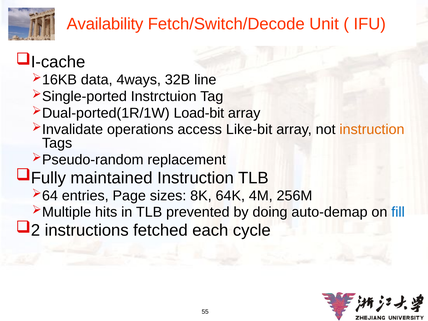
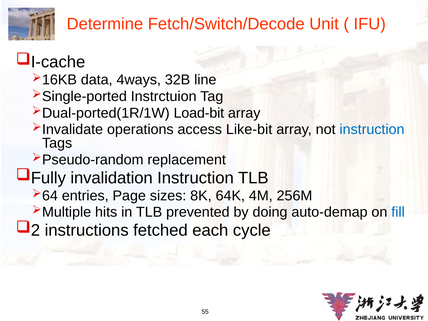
Availability: Availability -> Determine (105, 24)
instruction colour: orange -> blue (372, 130)
maintained: maintained -> invalidation (112, 178)
